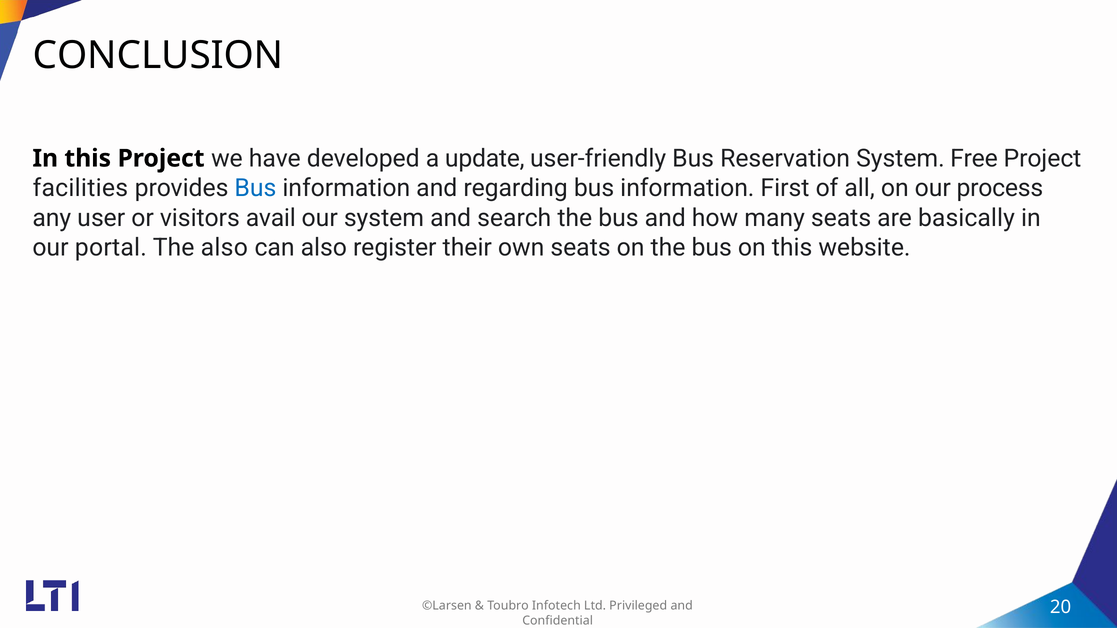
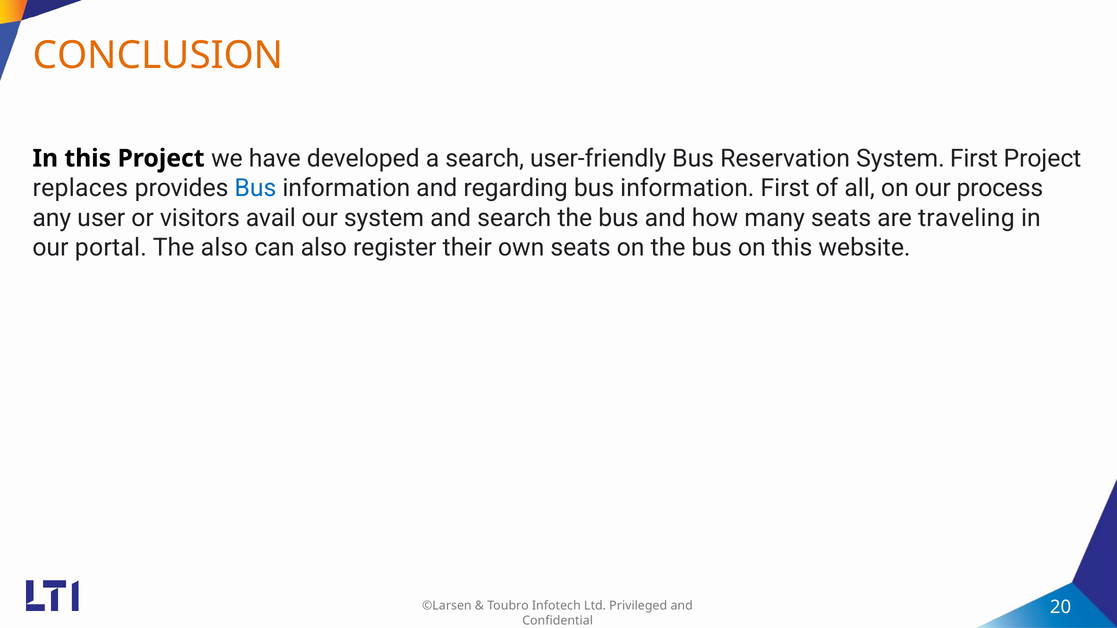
CONCLUSION colour: black -> orange (158, 55)
a update: update -> search (485, 158)
System Free: Free -> First (974, 158)
facilities: facilities -> replaces (80, 188)
basically: basically -> traveling (966, 218)
